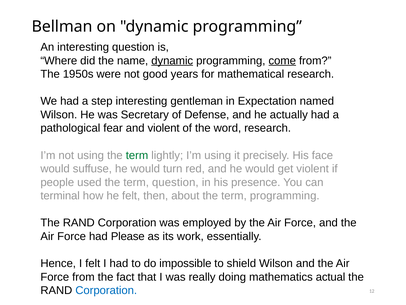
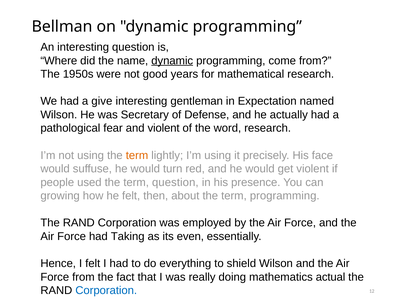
come underline: present -> none (282, 61)
step: step -> give (102, 101)
term colour: green -> orange (137, 155)
terminal: terminal -> growing (60, 196)
Please: Please -> Taking (128, 236)
work: work -> even (190, 236)
impossible: impossible -> everything (185, 263)
